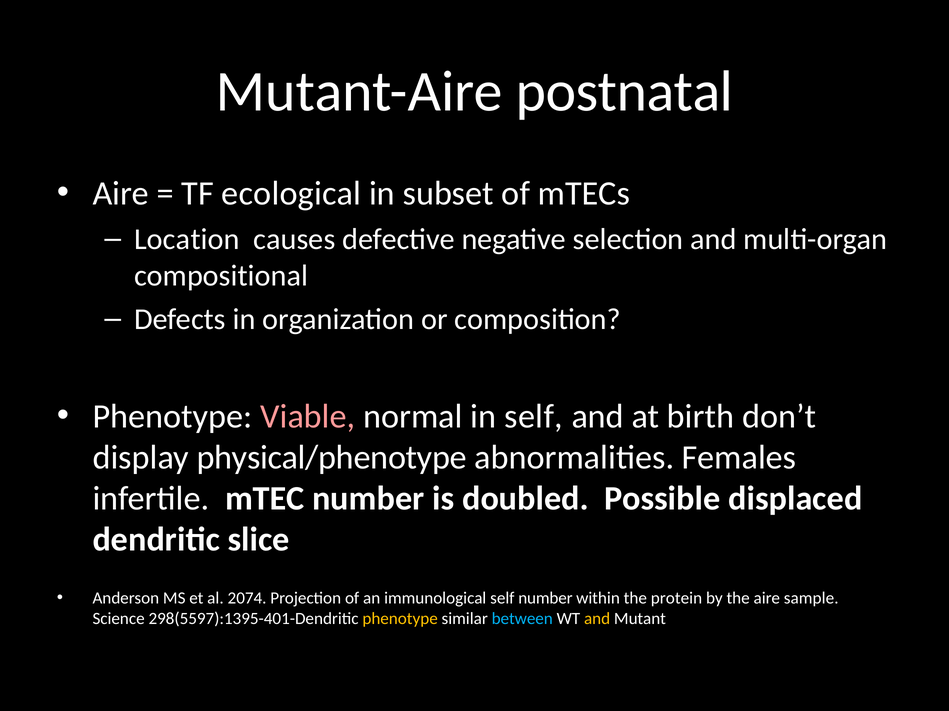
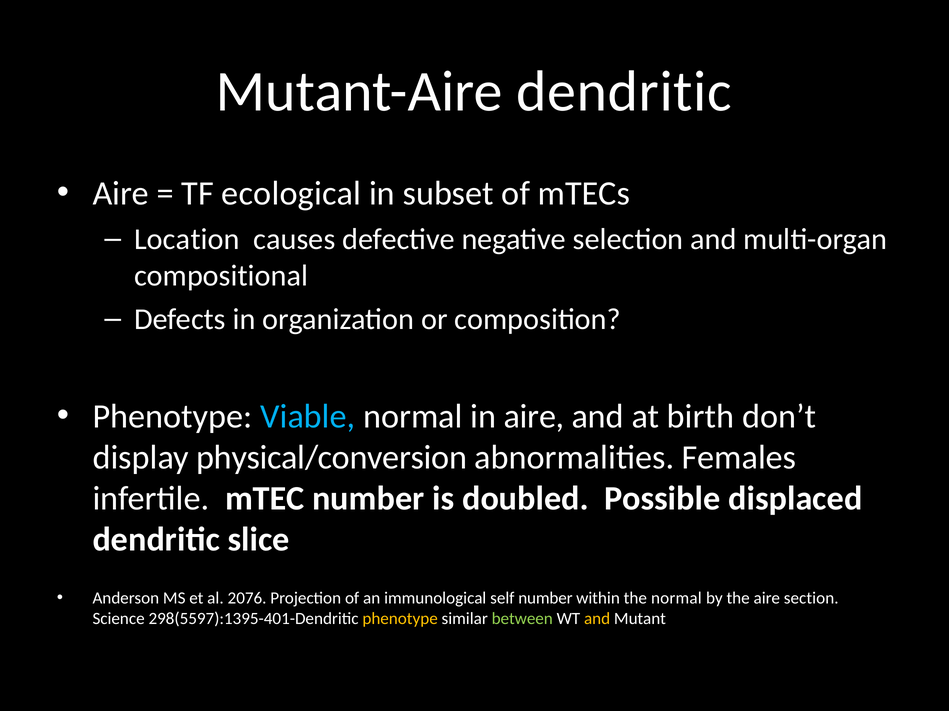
Mutant-Aire postnatal: postnatal -> dendritic (624, 92)
Viable colour: pink -> light blue (308, 417)
in self: self -> aire (534, 417)
physical/phenotype: physical/phenotype -> physical/conversion (332, 458)
2074: 2074 -> 2076 (247, 599)
the protein: protein -> normal (676, 599)
sample: sample -> section (811, 599)
between colour: light blue -> light green (522, 619)
